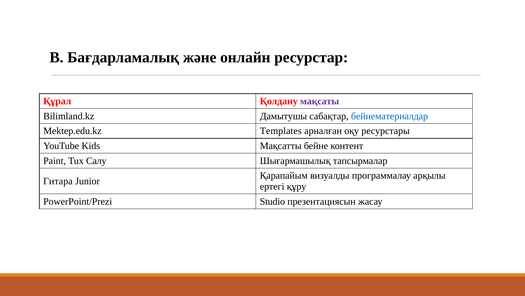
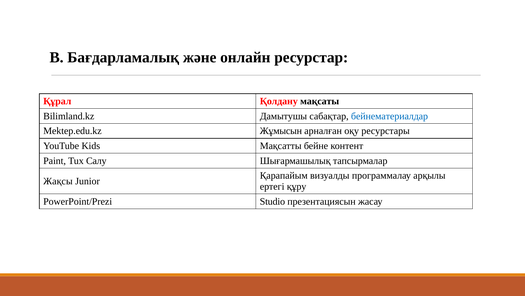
мақсаты colour: purple -> black (320, 101)
Templates: Templates -> Жұмысын (281, 131)
Гитара: Гитара -> Жақсы (58, 181)
